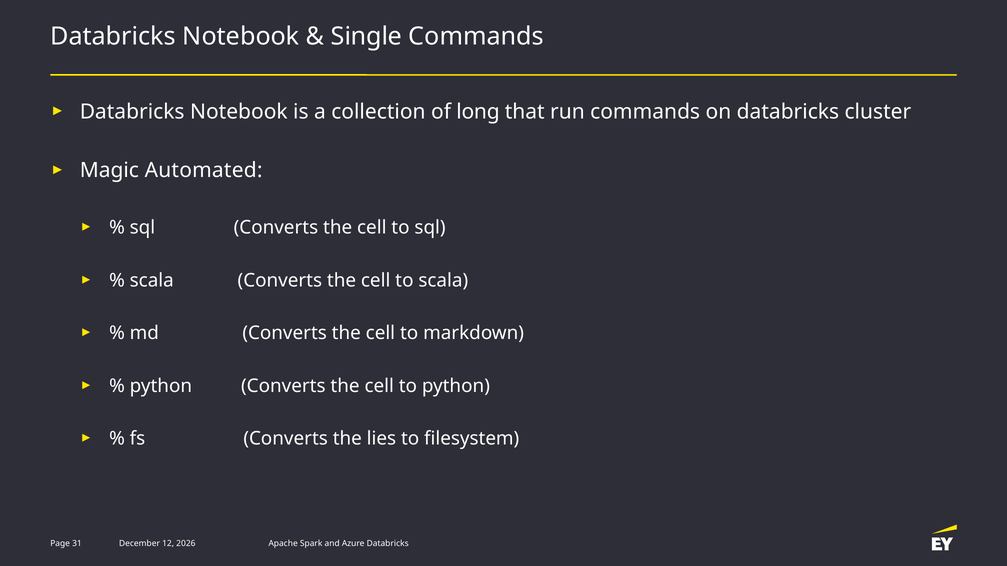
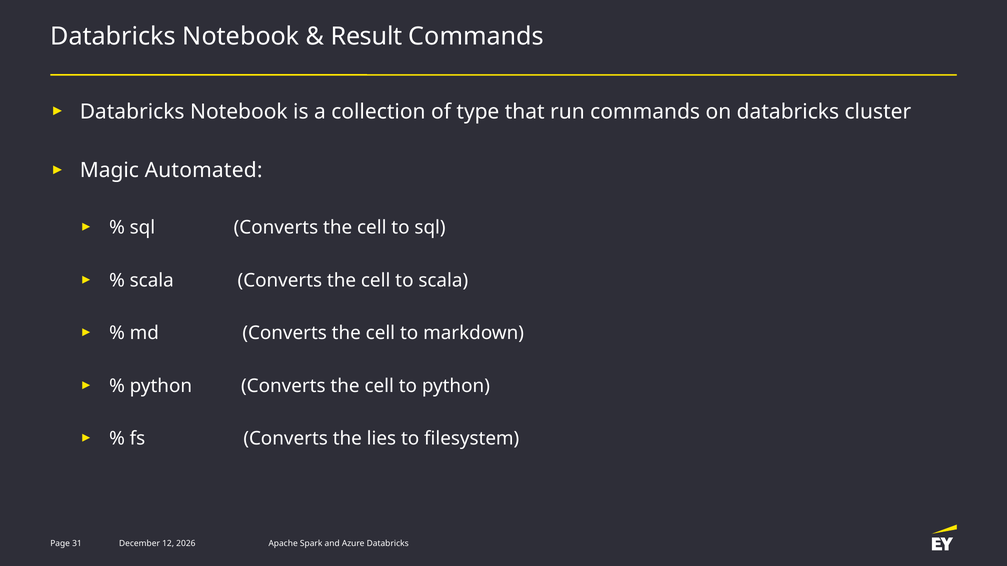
Single: Single -> Result (366, 37)
long: long -> type (478, 112)
